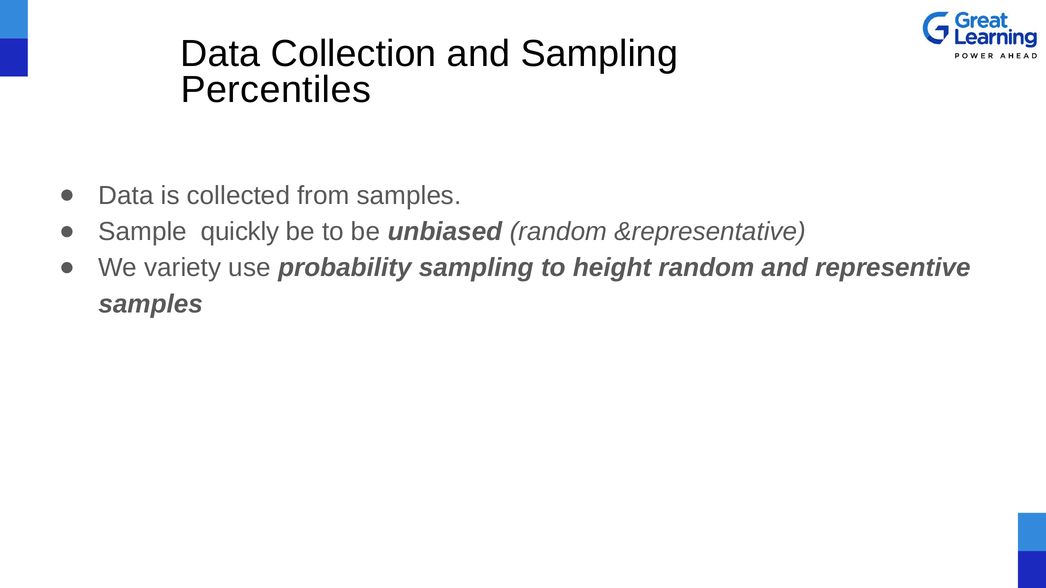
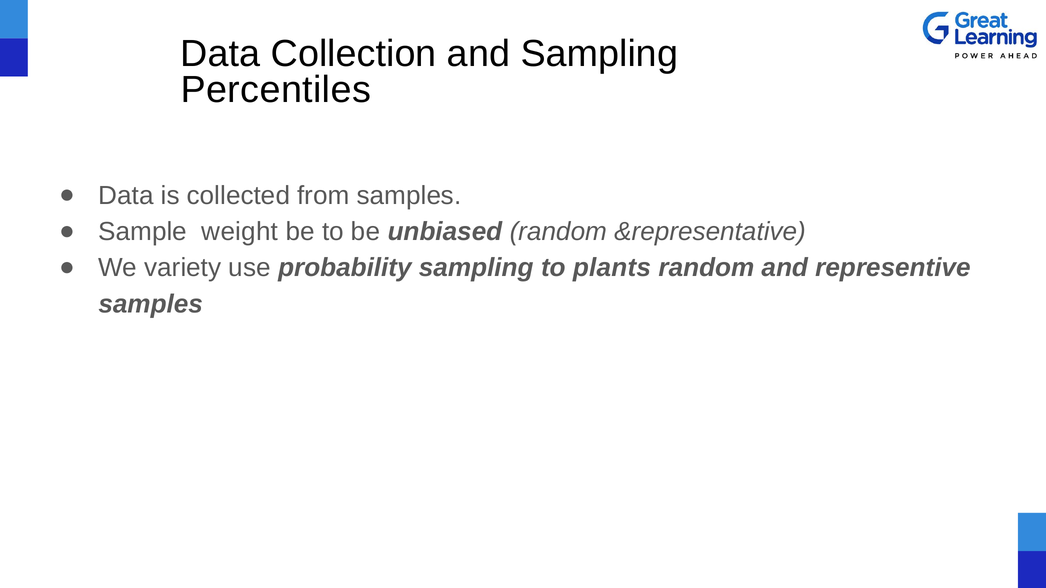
quickly: quickly -> weight (240, 232)
height: height -> plants (612, 268)
